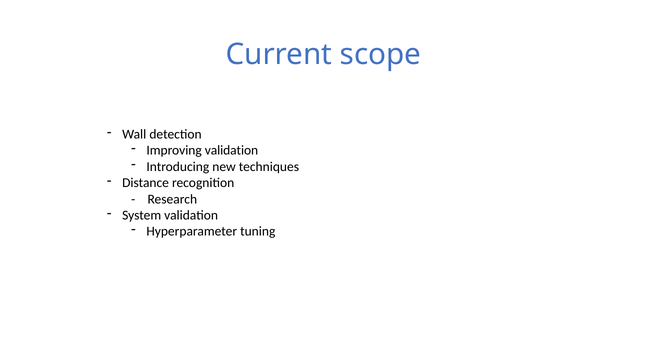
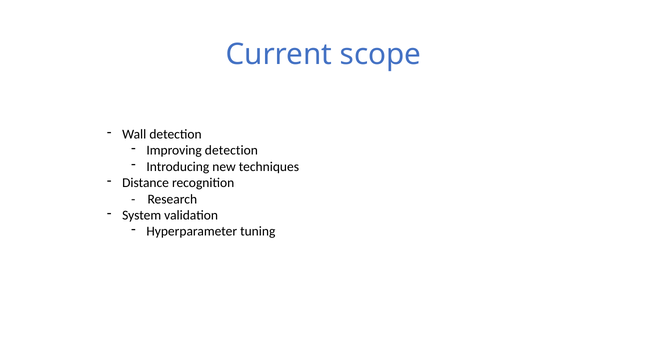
Improving validation: validation -> detection (231, 150)
